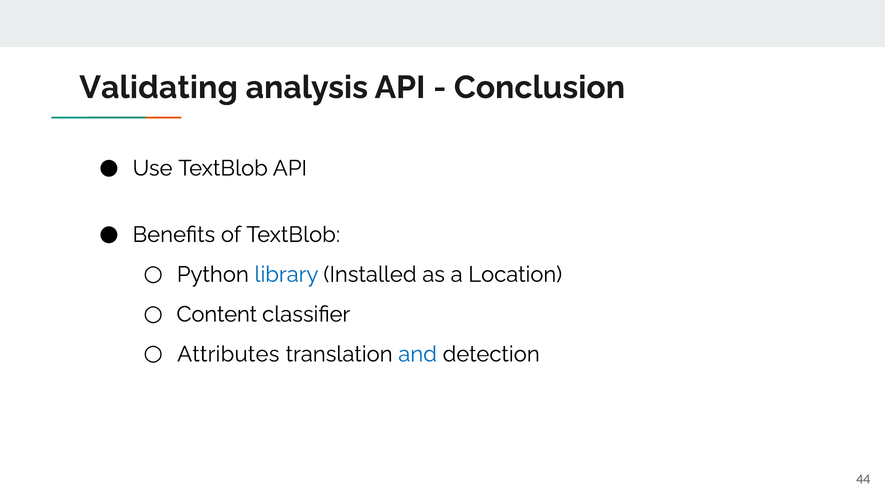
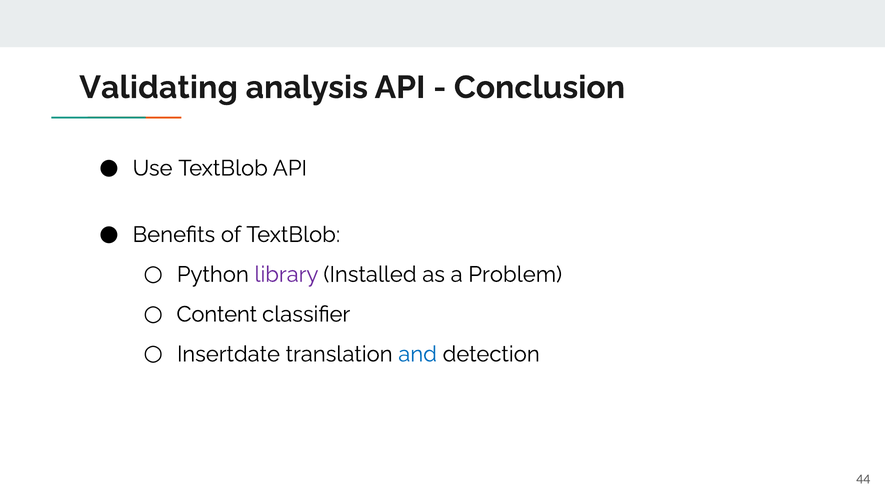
library colour: blue -> purple (286, 274)
Location: Location -> Problem (515, 274)
Attributes: Attributes -> Insertdate (228, 354)
